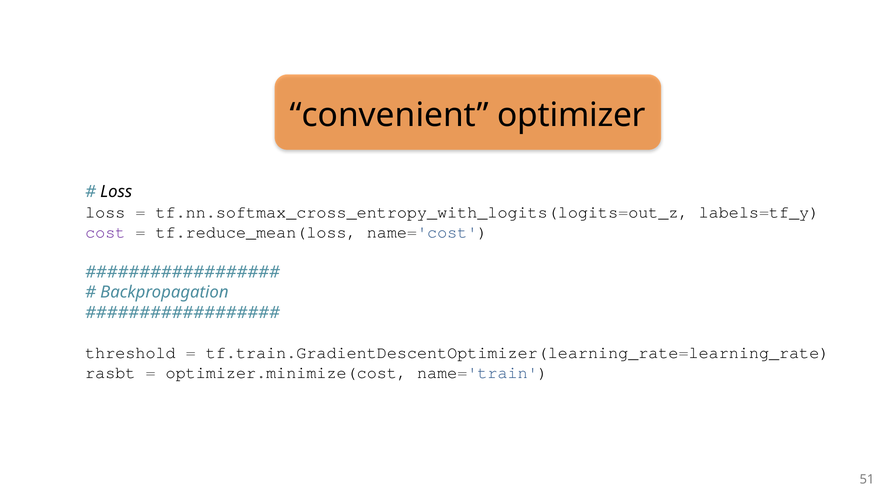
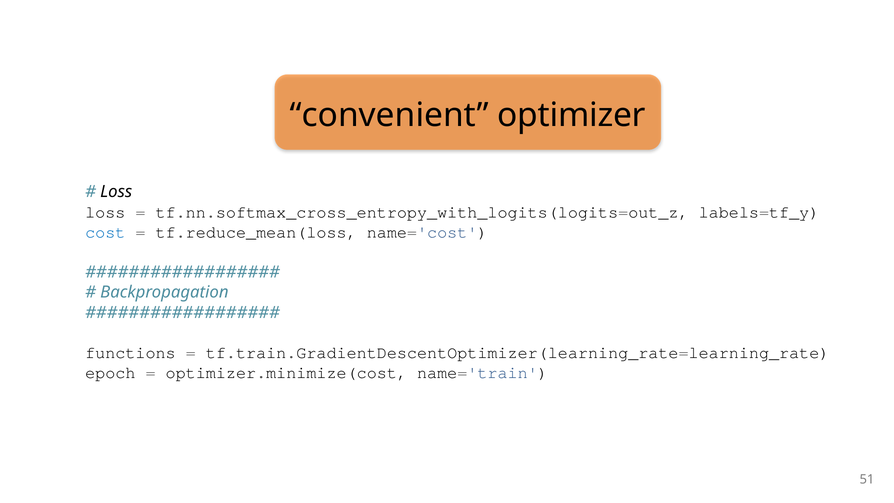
cost colour: purple -> blue (105, 232)
threshold: threshold -> functions (130, 353)
rasbt: rasbt -> epoch (110, 373)
